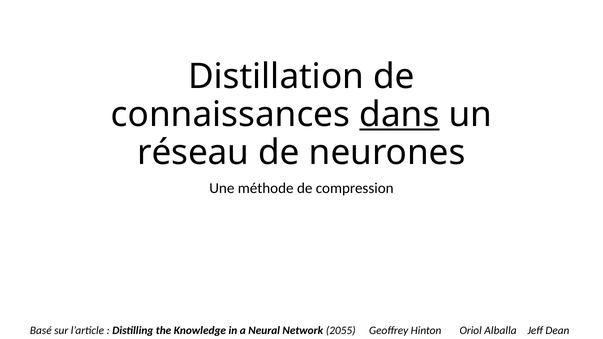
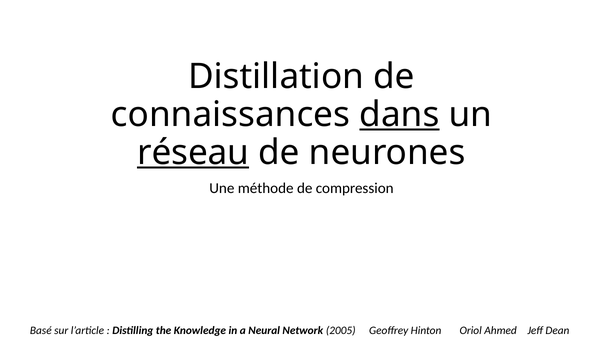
réseau underline: none -> present (193, 153)
2055: 2055 -> 2005 (341, 331)
Alballa: Alballa -> Ahmed (501, 331)
